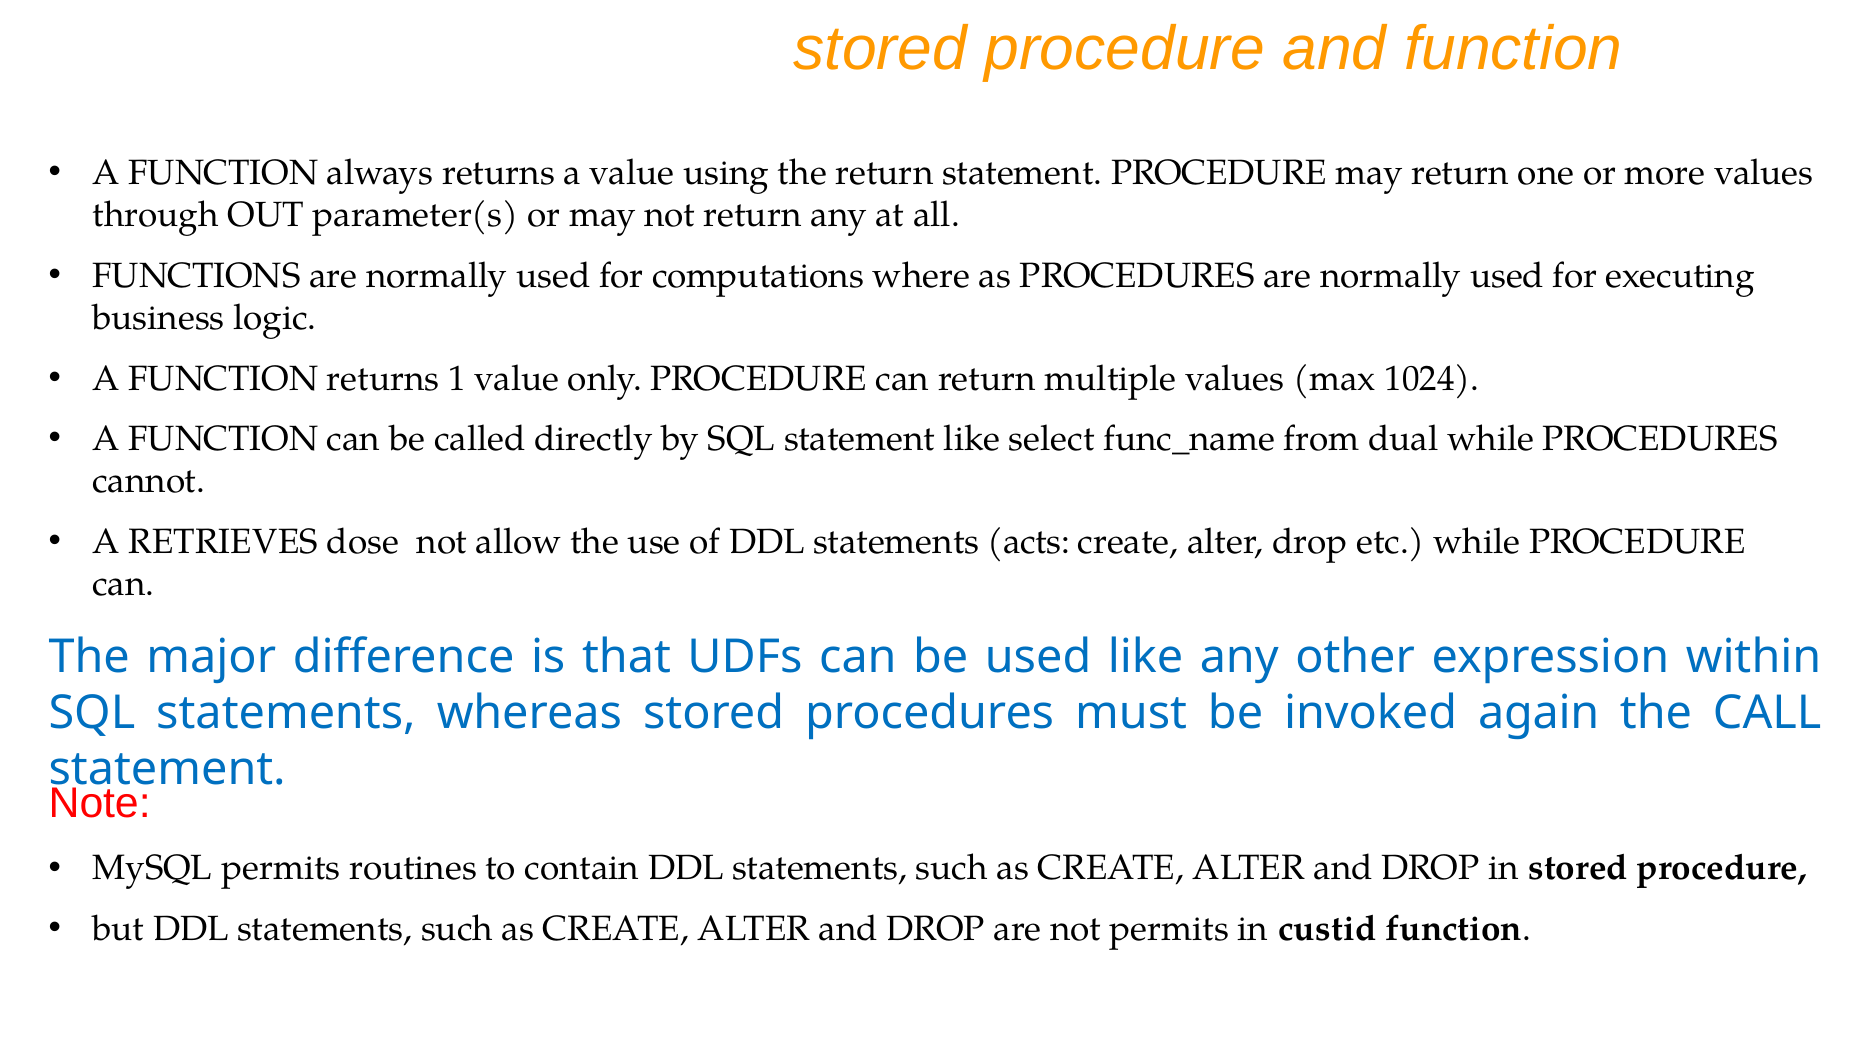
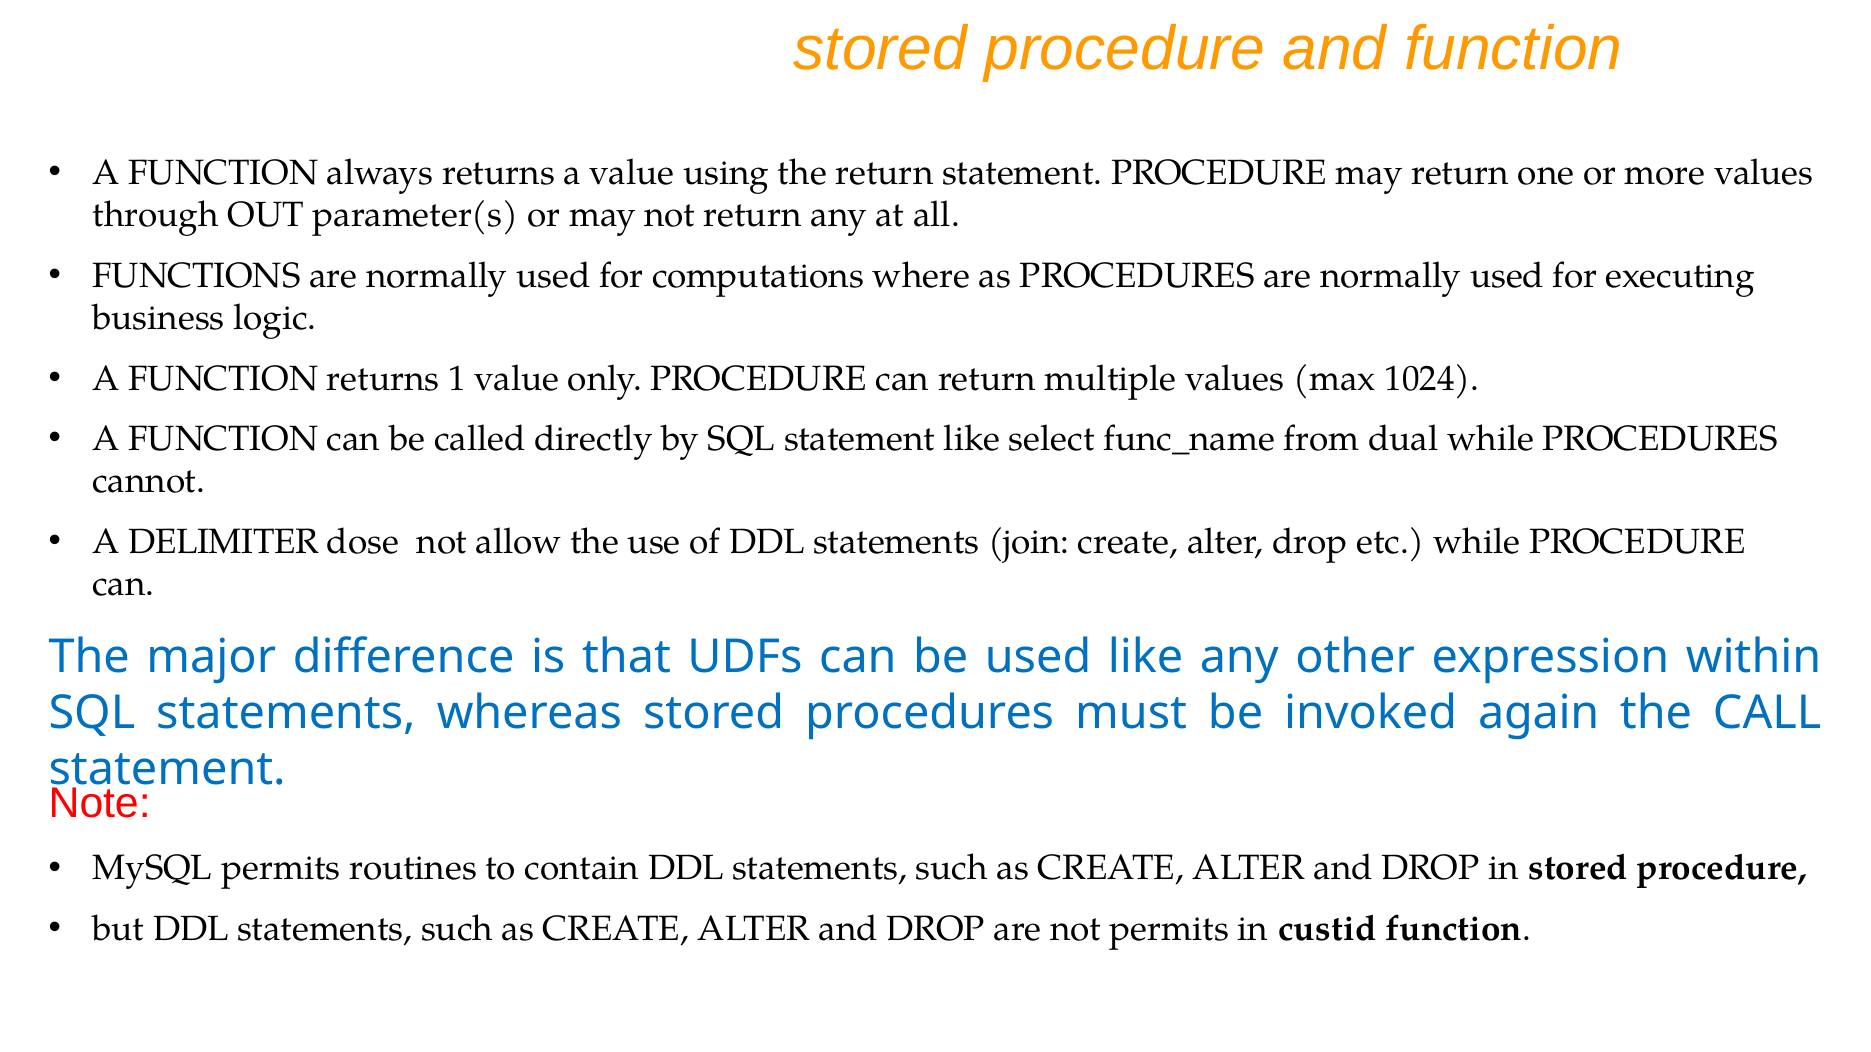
RETRIEVES: RETRIEVES -> DELIMITER (224, 542)
acts: acts -> join (1029, 542)
